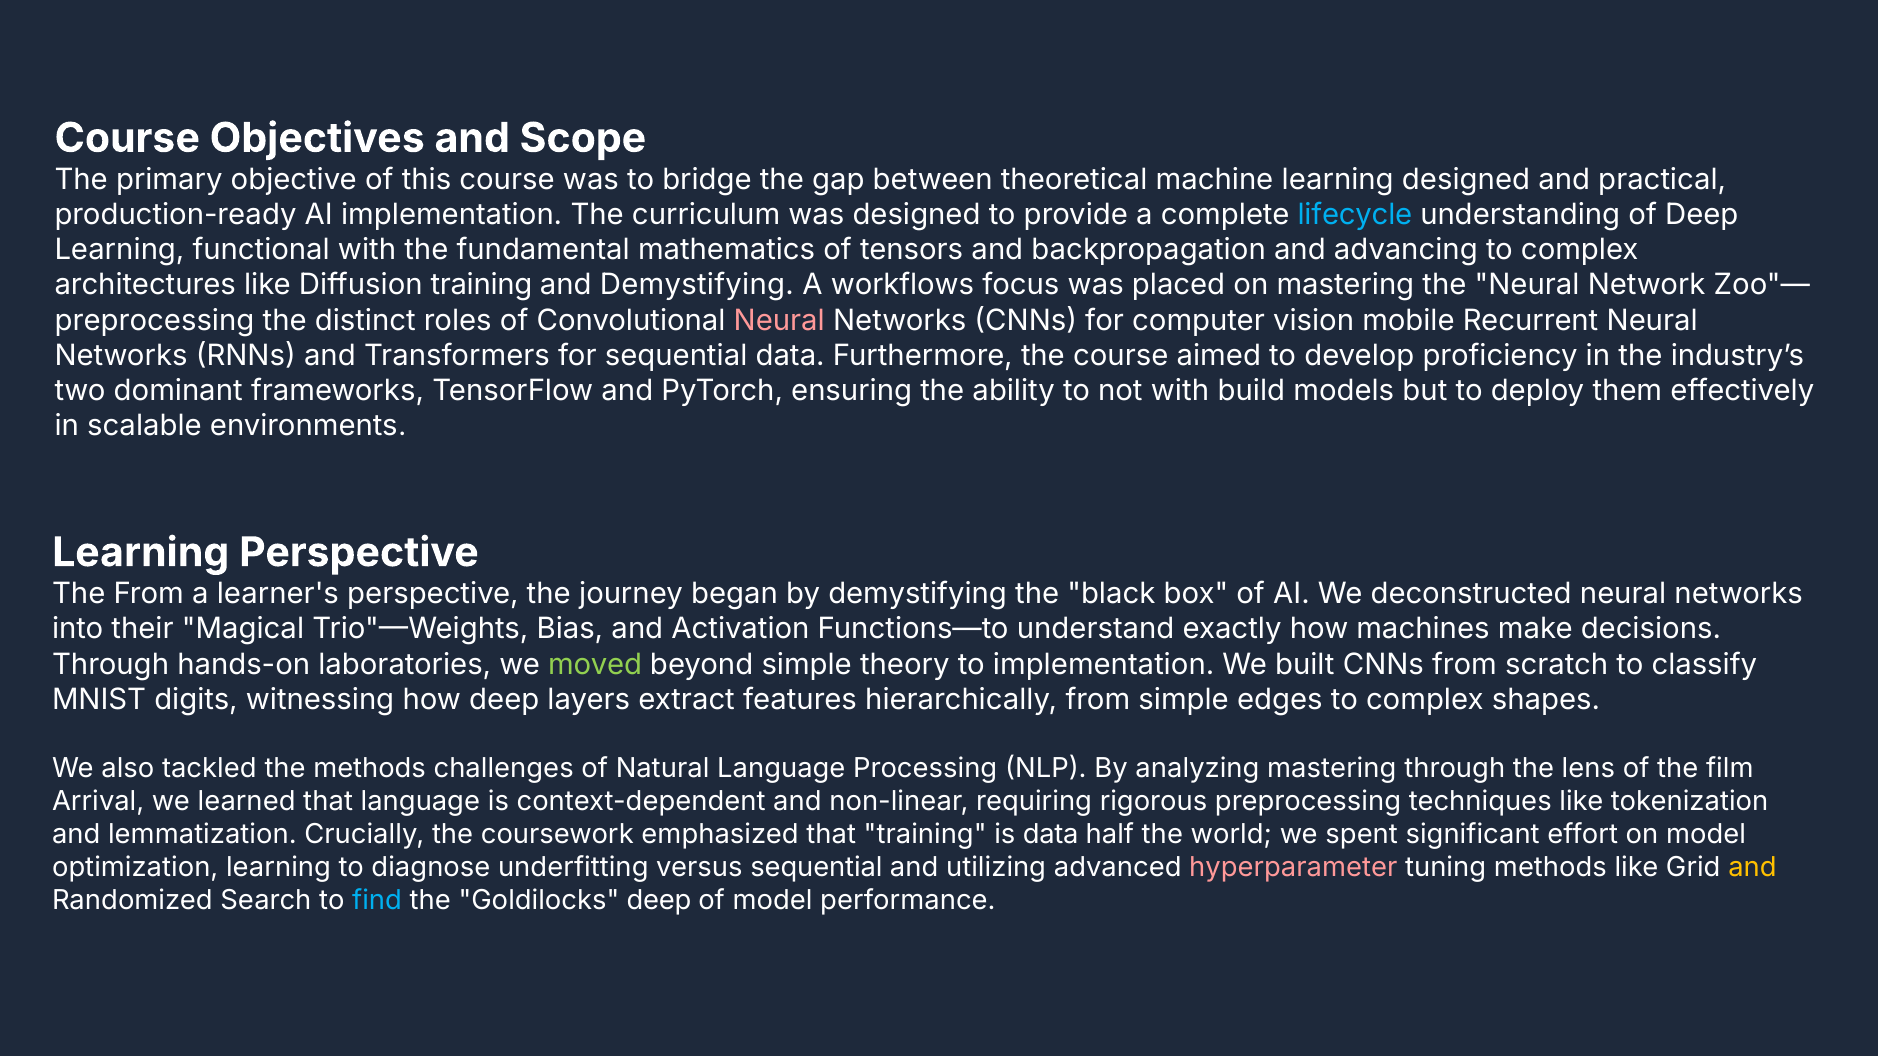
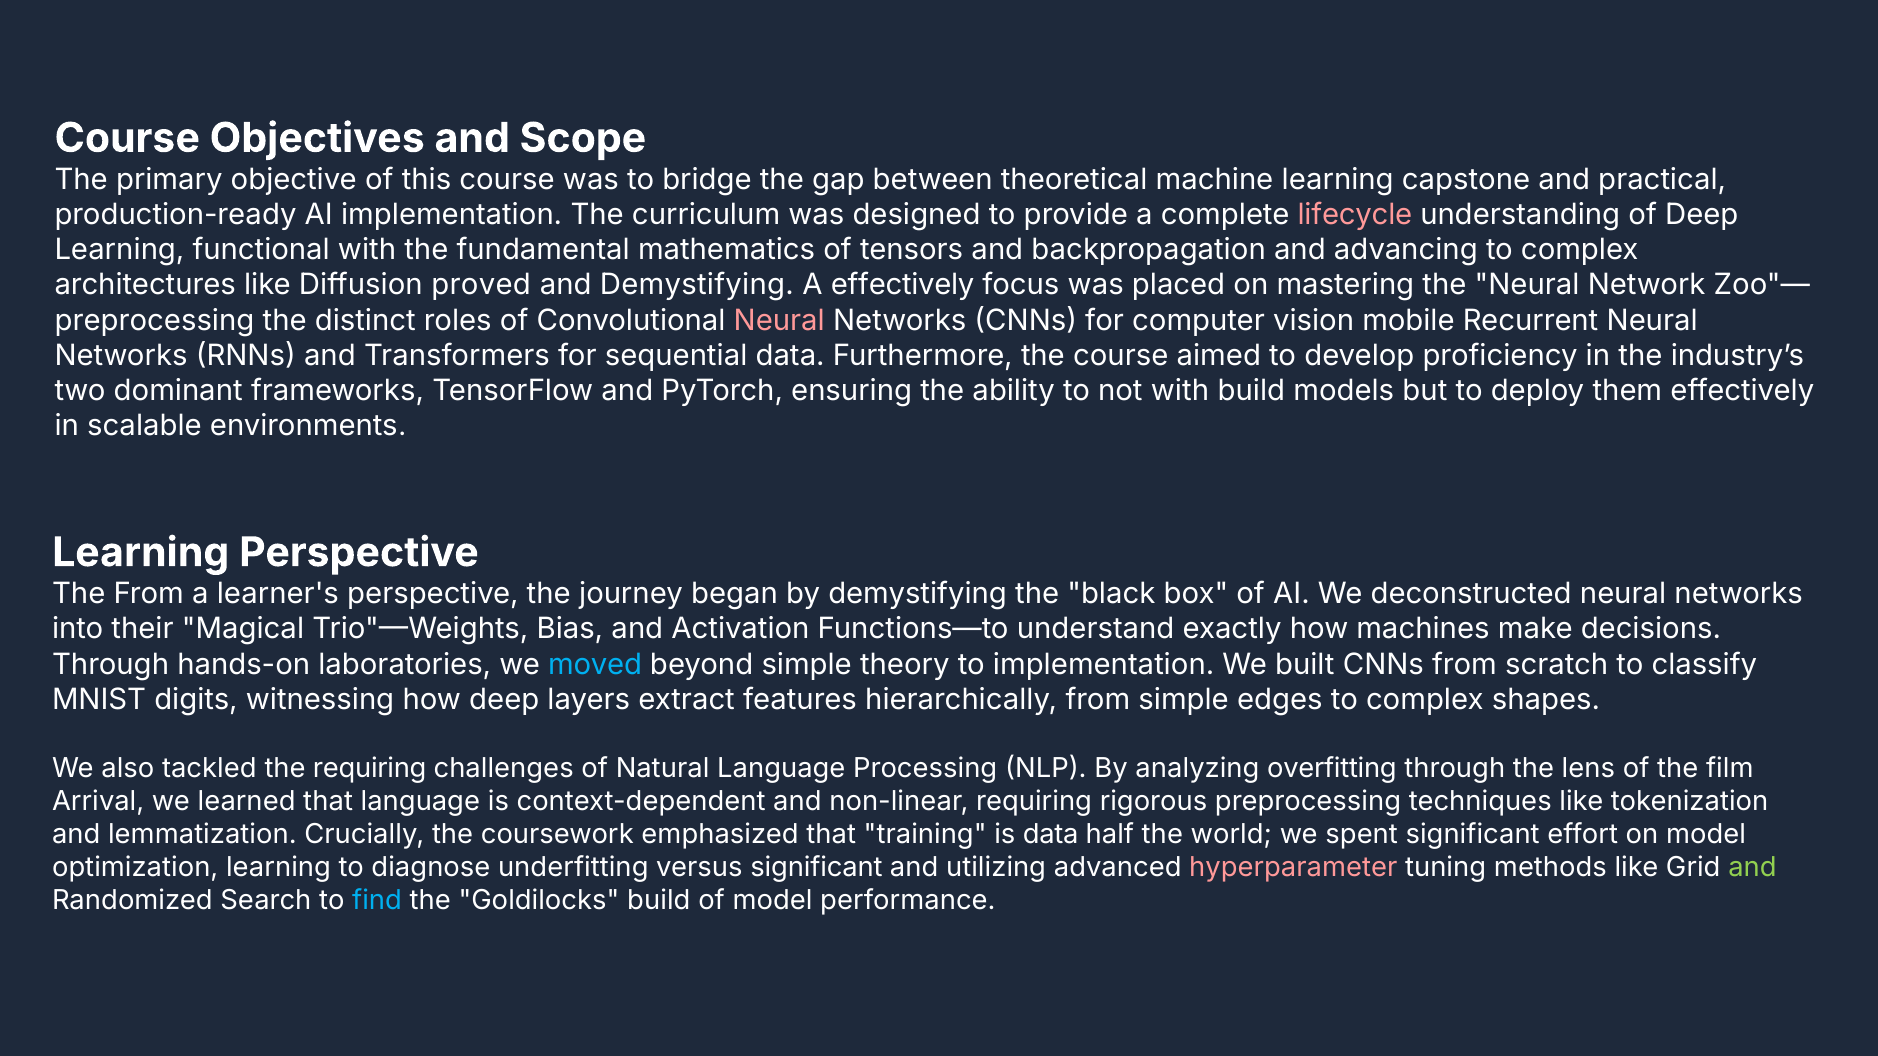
learning designed: designed -> capstone (1466, 180)
lifecycle colour: light blue -> pink (1355, 215)
Diffusion training: training -> proved (481, 285)
A workflows: workflows -> effectively (903, 285)
moved colour: light green -> light blue (595, 665)
the methods: methods -> requiring (370, 769)
analyzing mastering: mastering -> overfitting (1332, 769)
versus sequential: sequential -> significant (816, 868)
and colour: yellow -> light green (1752, 868)
Goldilocks deep: deep -> build (659, 900)
